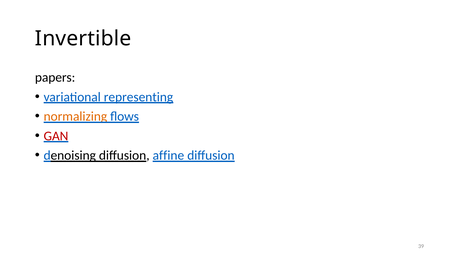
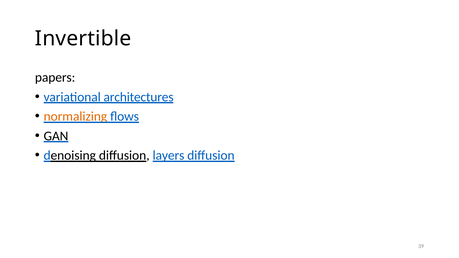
representing: representing -> architectures (139, 97)
GAN colour: red -> black (56, 136)
affine: affine -> layers (168, 156)
